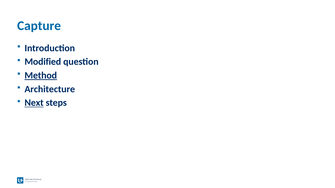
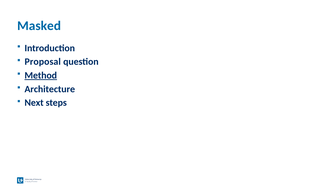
Capture: Capture -> Masked (39, 26)
Modified: Modified -> Proposal (43, 62)
Next underline: present -> none (34, 103)
